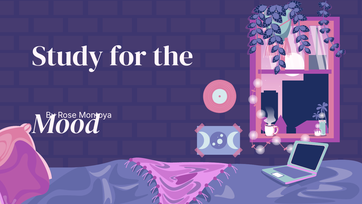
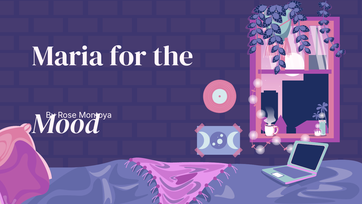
Study: Study -> Maria (68, 56)
